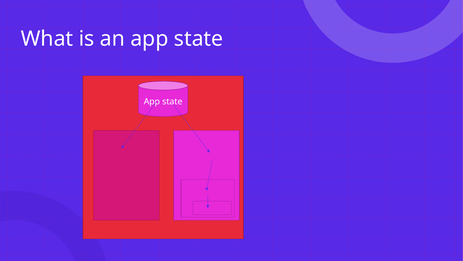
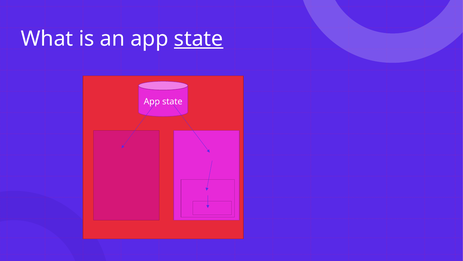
state underline: none -> present (199, 39)
